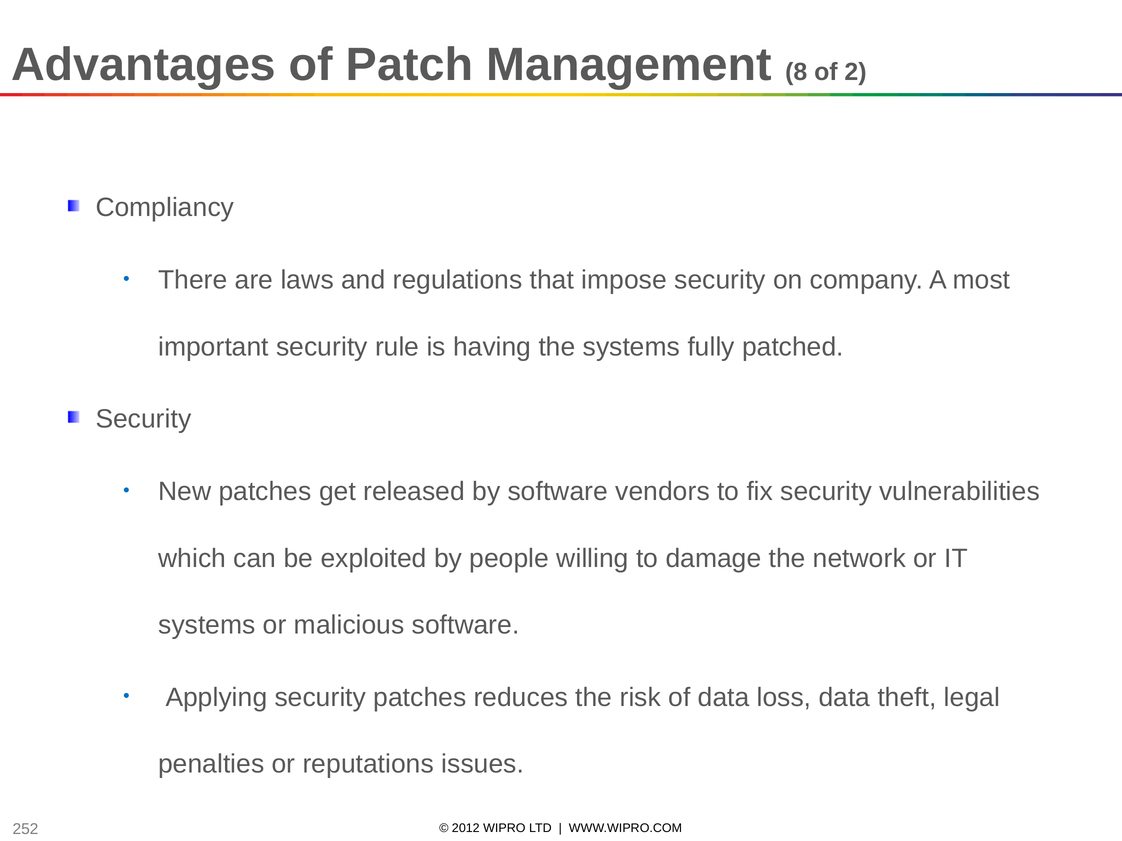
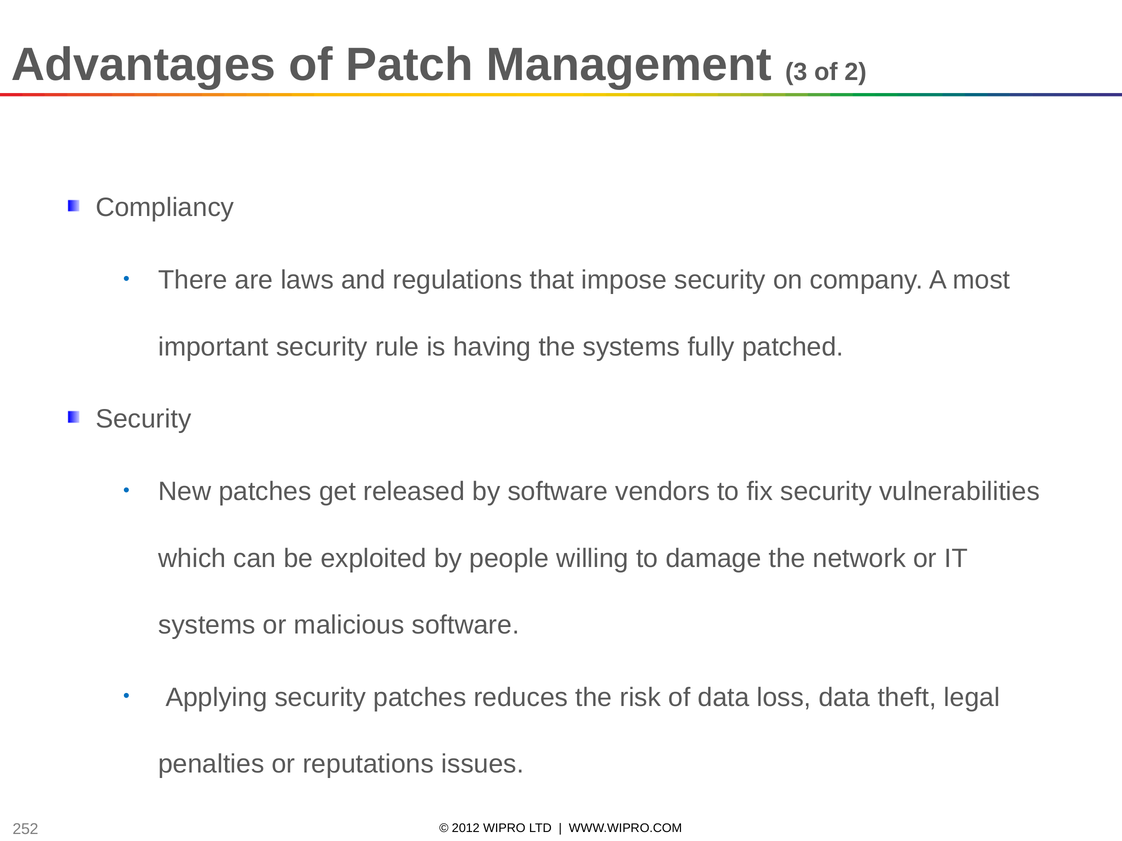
8: 8 -> 3 (796, 72)
